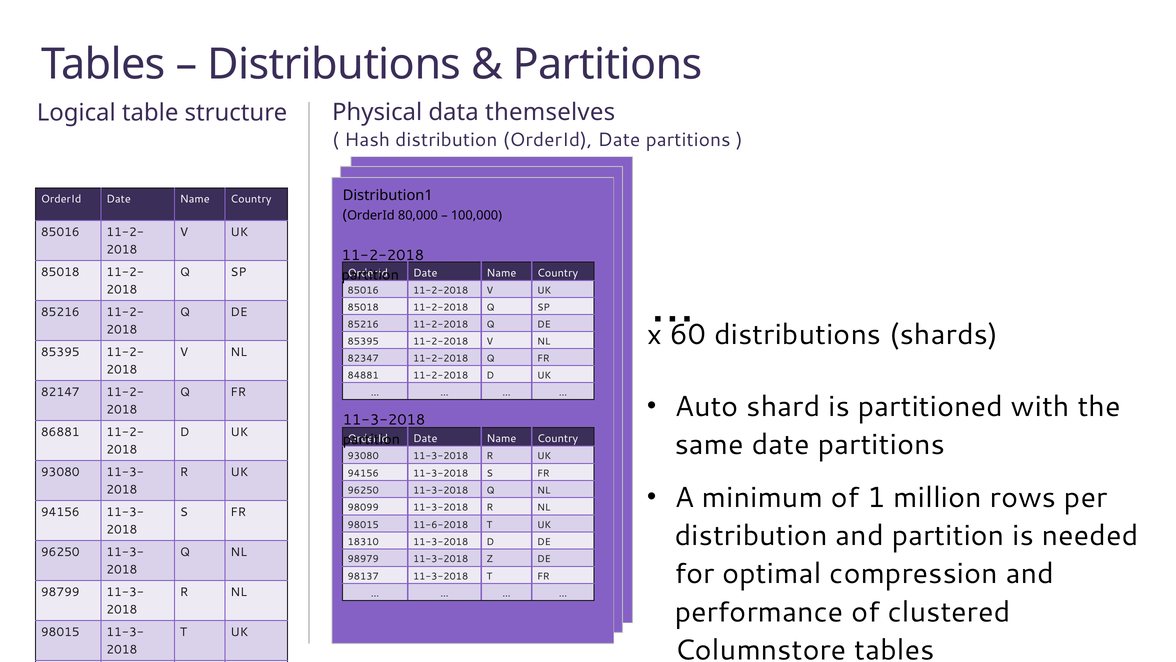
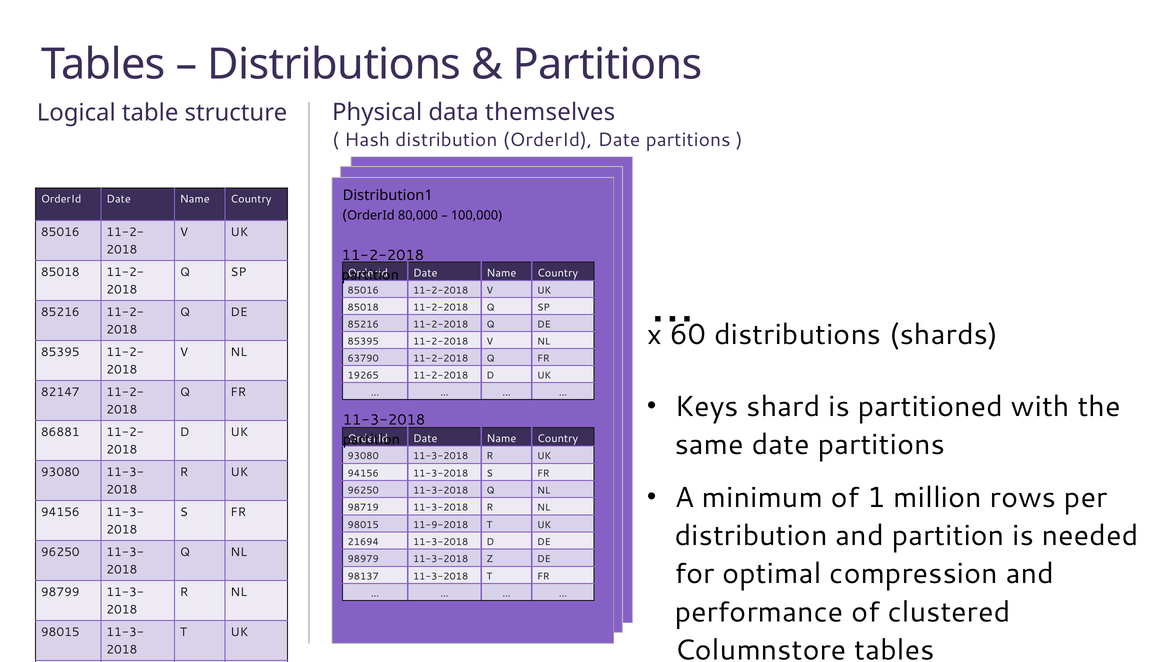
82347: 82347 -> 63790 (363, 358)
84881: 84881 -> 19265 (363, 375)
Auto: Auto -> Keys (707, 406)
98099: 98099 -> 98719 (363, 507)
11-6-2018: 11-6-2018 -> 11-9-2018 (441, 525)
18310: 18310 -> 21694 (363, 542)
